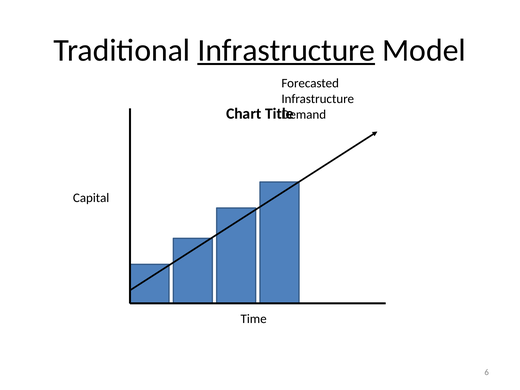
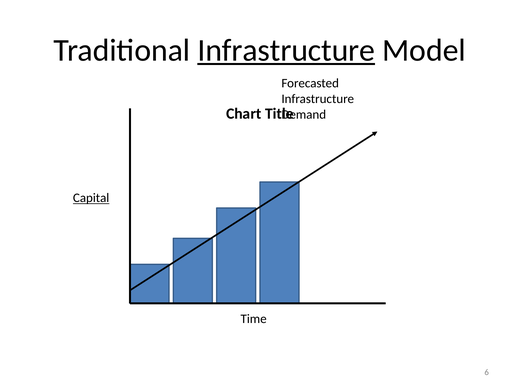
Capital underline: none -> present (91, 198)
